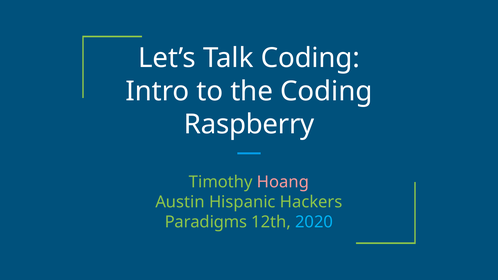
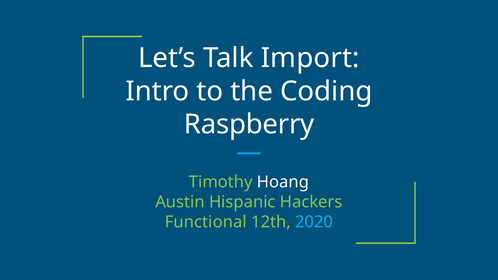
Talk Coding: Coding -> Import (310, 58)
Hoang colour: pink -> white (283, 182)
Paradigms: Paradigms -> Functional (206, 222)
